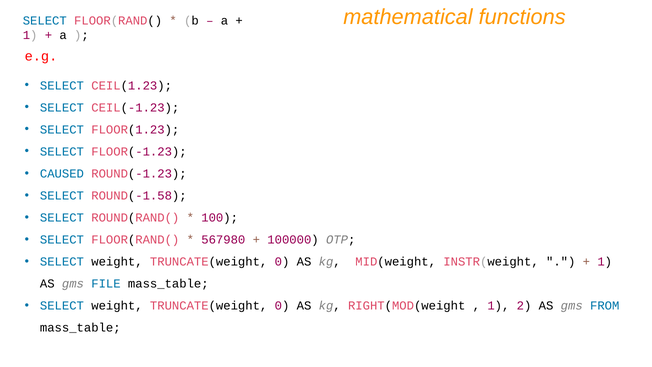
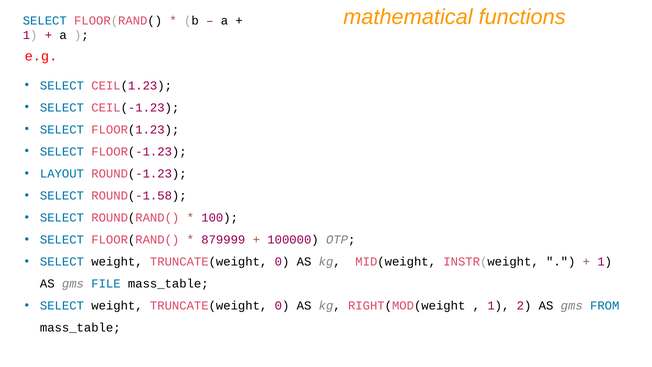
CAUSED: CAUSED -> LAYOUT (62, 174)
567980: 567980 -> 879999 (223, 240)
